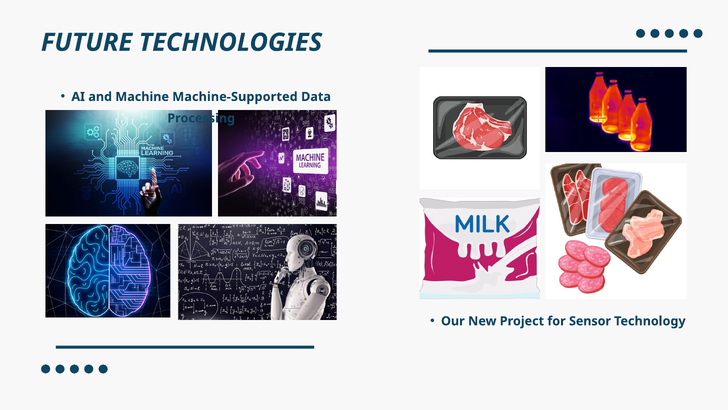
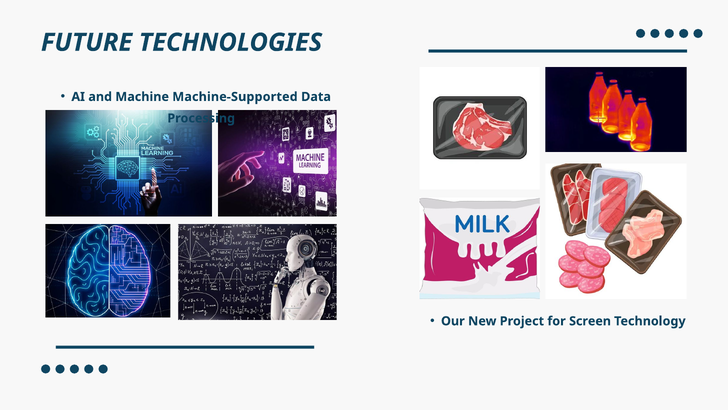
Sensor: Sensor -> Screen (590, 321)
